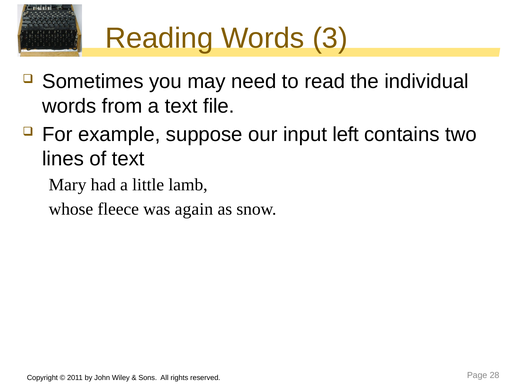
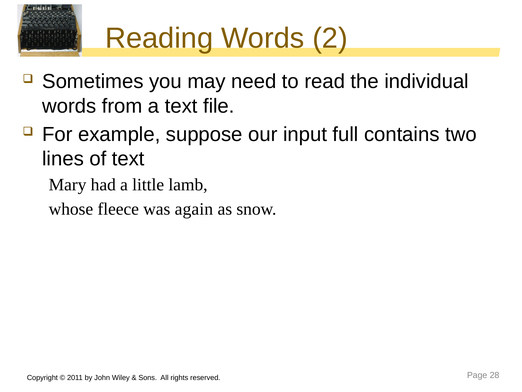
3: 3 -> 2 (330, 38)
left: left -> full (346, 134)
